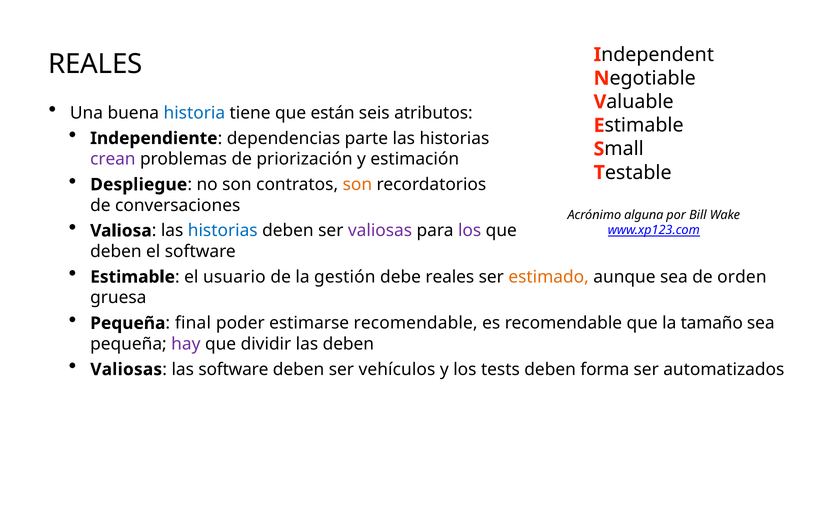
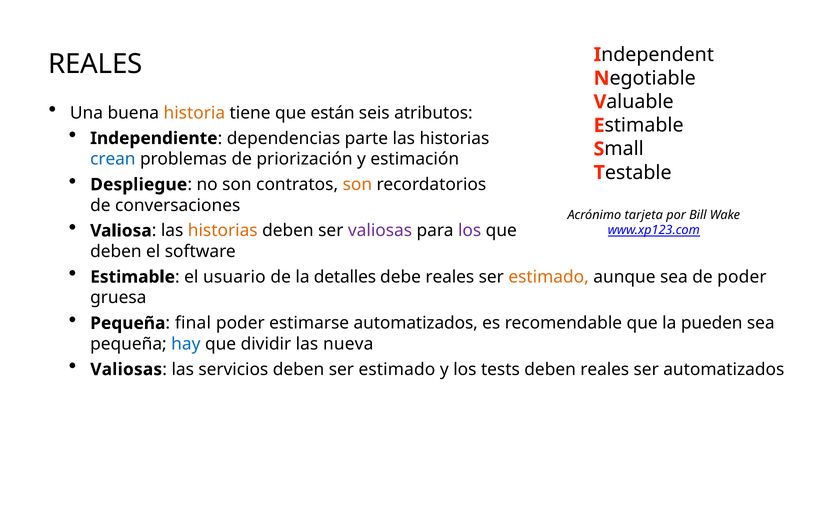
historia colour: blue -> orange (194, 113)
crean colour: purple -> blue (113, 159)
alguna: alguna -> tarjeta (644, 215)
historias colour: blue -> orange (223, 231)
gestión: gestión -> detalles (345, 277)
de orden: orden -> poder (742, 277)
estimarse recomendable: recomendable -> automatizados (416, 323)
tamaño: tamaño -> pueden (712, 323)
hay colour: purple -> blue (186, 344)
las deben: deben -> nueva (348, 344)
las software: software -> servicios (233, 369)
deben ser vehículos: vehículos -> estimado (397, 369)
deben forma: forma -> reales (605, 369)
